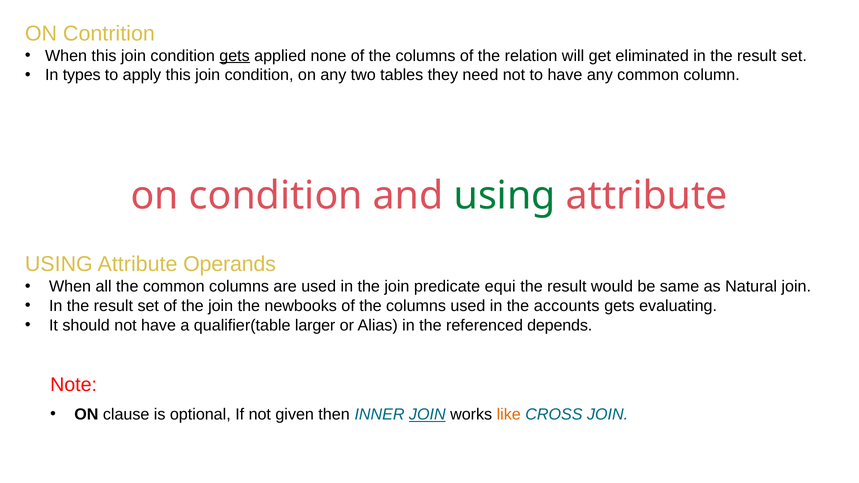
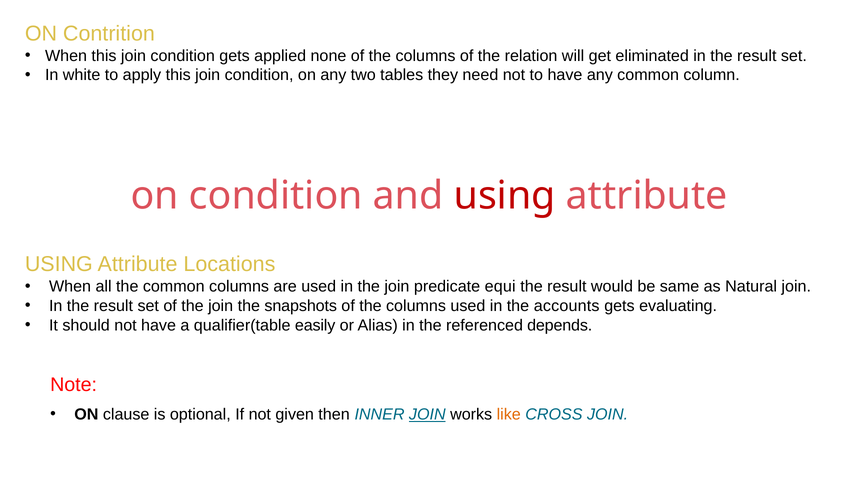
gets underline: present -> none (235, 56)
types: types -> white (82, 75)
using colour: green -> red (505, 196)
Operands: Operands -> Locations (229, 265)
newbooks: newbooks -> snapshots (301, 306)
larger: larger -> easily (315, 325)
